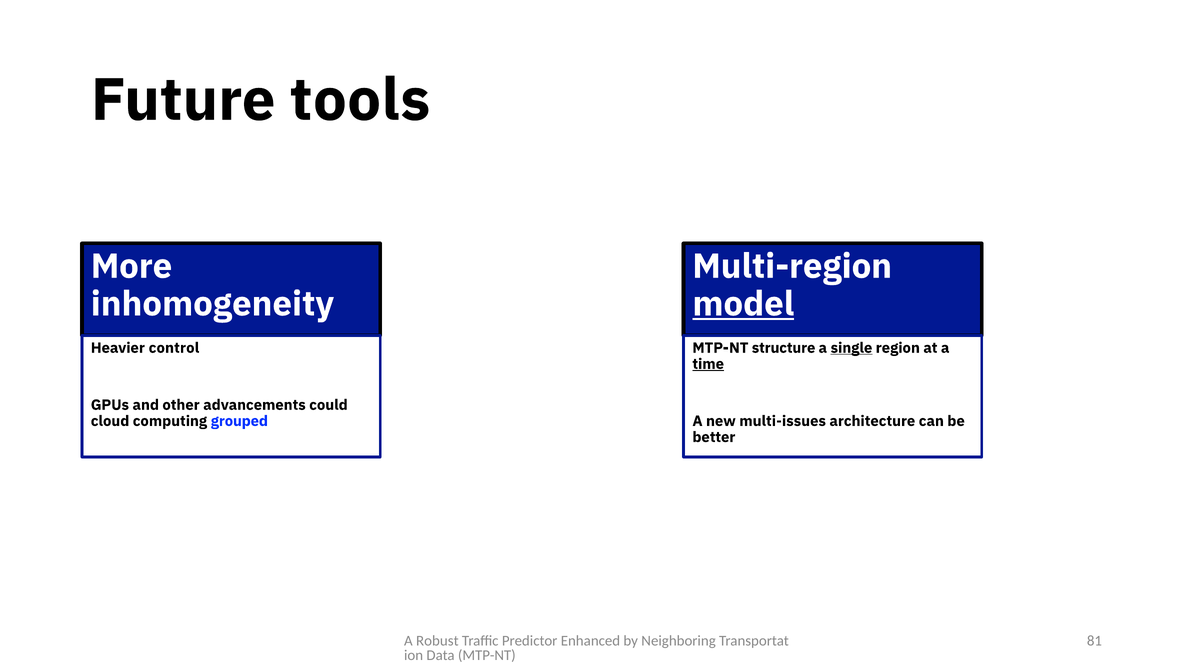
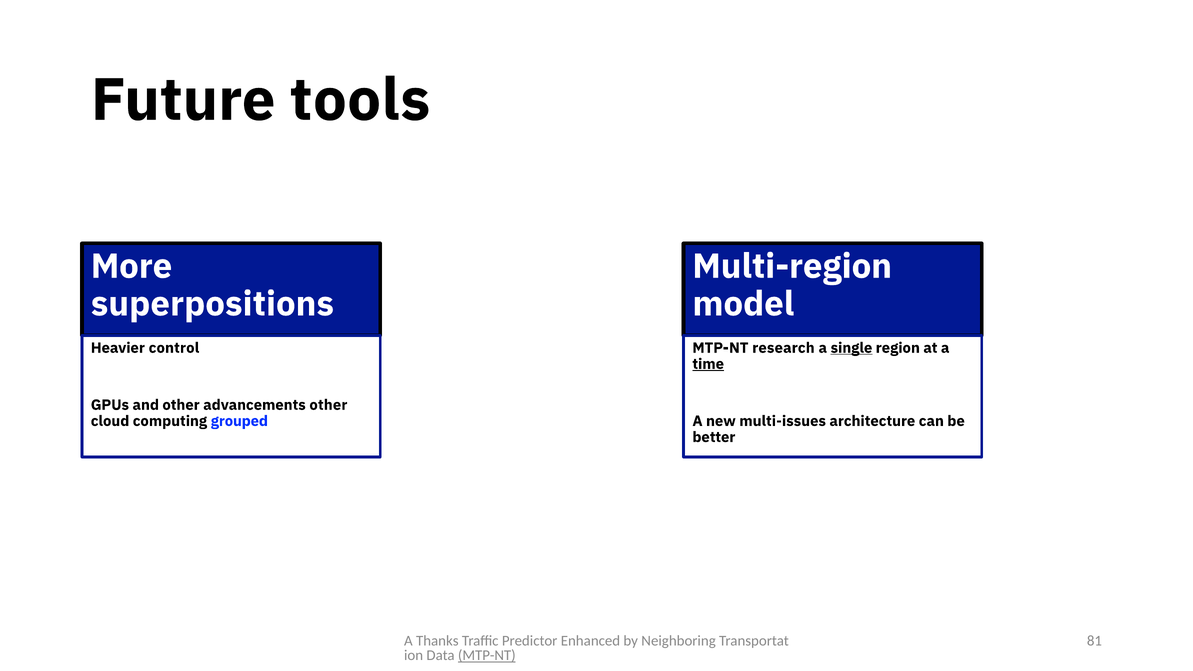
inhomogeneity: inhomogeneity -> superpositions (212, 304)
model underline: present -> none (743, 304)
structure: structure -> research (783, 348)
advancements could: could -> other (328, 405)
Robust: Robust -> Thanks (437, 641)
MTP-NT underline: none -> present (487, 656)
